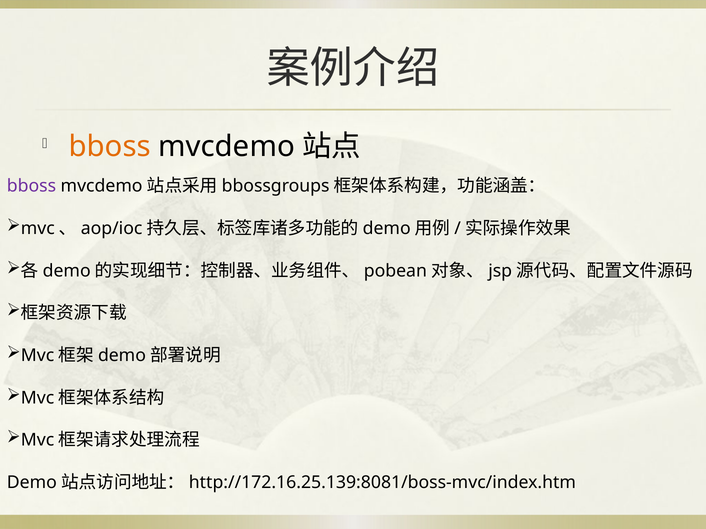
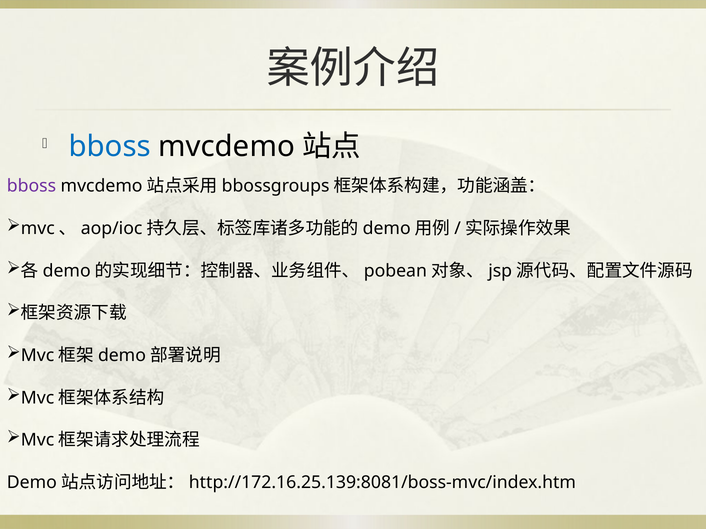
bboss colour: orange -> blue (110, 147)
